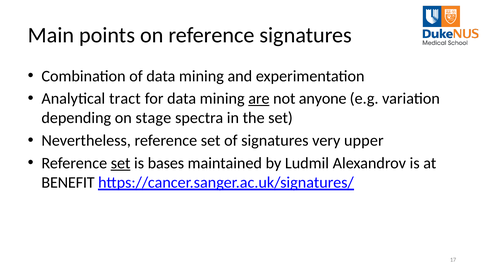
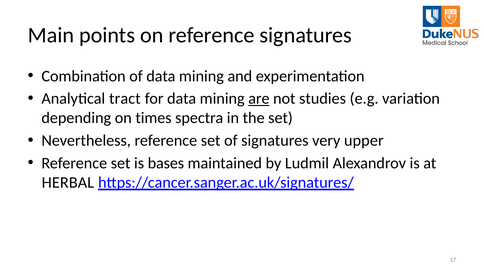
anyone: anyone -> studies (323, 99)
stage: stage -> times (153, 118)
set underline: present -> none (121, 163)
BENEFIT: BENEFIT -> HERBAL (68, 183)
